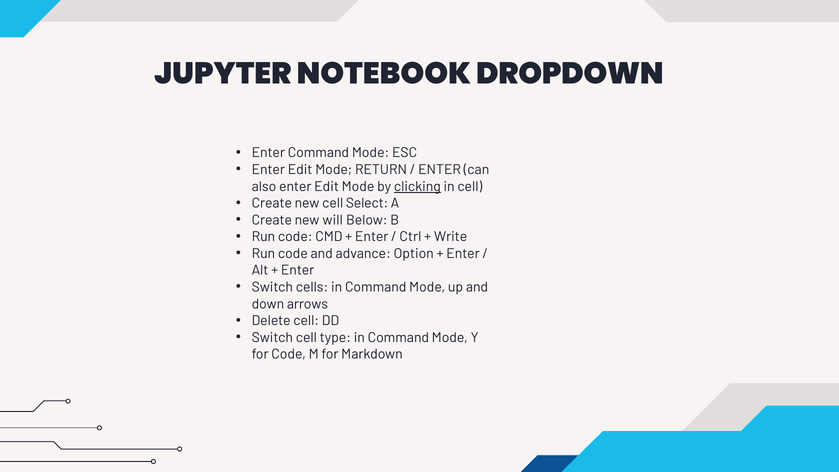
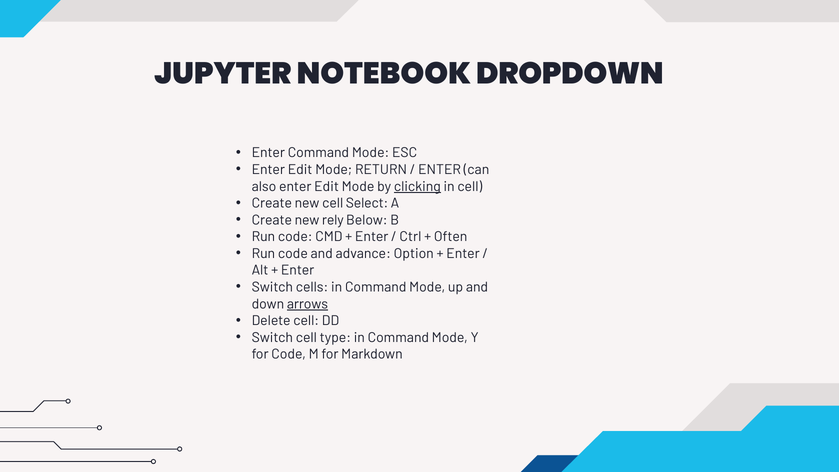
will: will -> rely (333, 220)
Write: Write -> Often (451, 237)
arrows underline: none -> present (307, 304)
